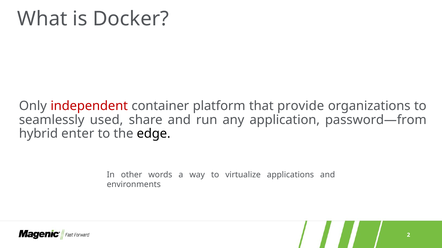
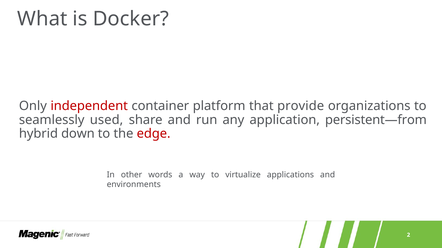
password—from: password—from -> persistent—from (376, 120)
enter: enter -> down (78, 134)
edge colour: black -> red (154, 134)
